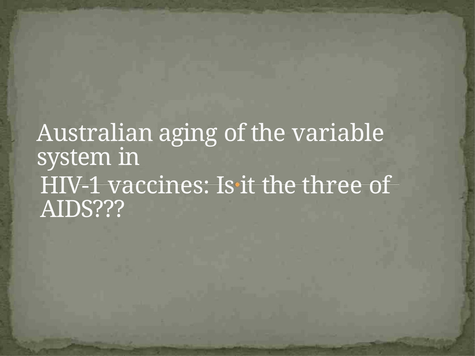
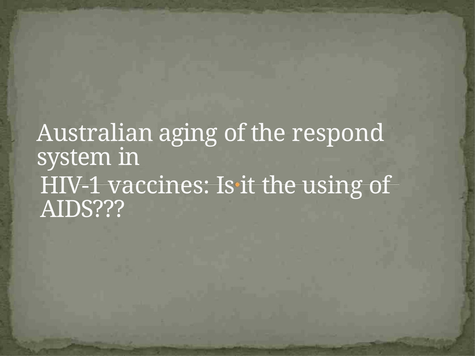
variable: variable -> respond (338, 134)
three: three -> using (332, 186)
